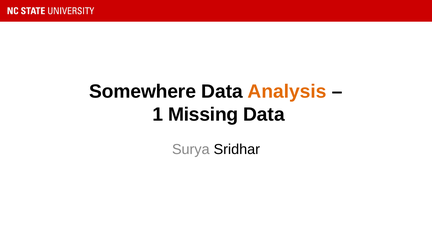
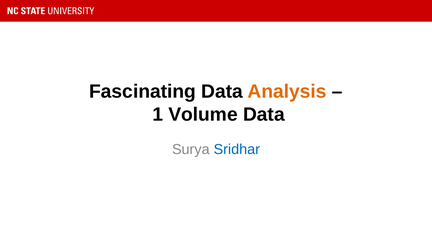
Somewhere: Somewhere -> Fascinating (143, 91)
Missing: Missing -> Volume (203, 114)
Sridhar colour: black -> blue (237, 150)
